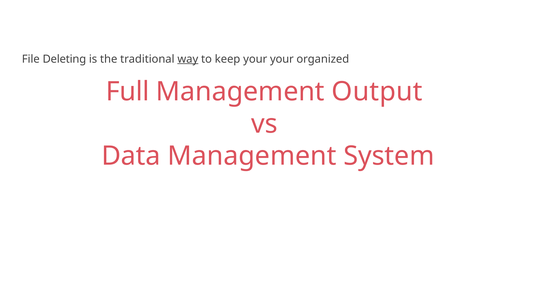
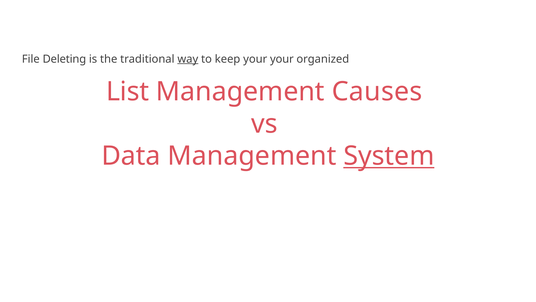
Full: Full -> List (128, 92)
Output: Output -> Causes (377, 92)
System underline: none -> present (389, 156)
